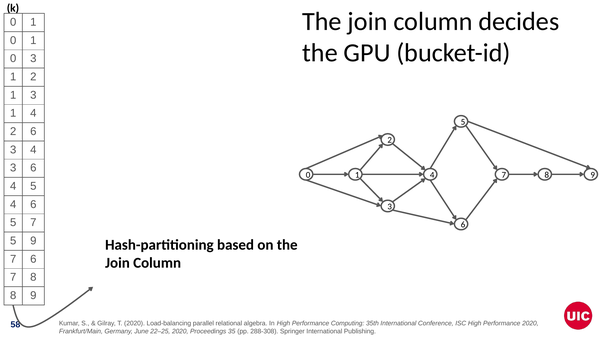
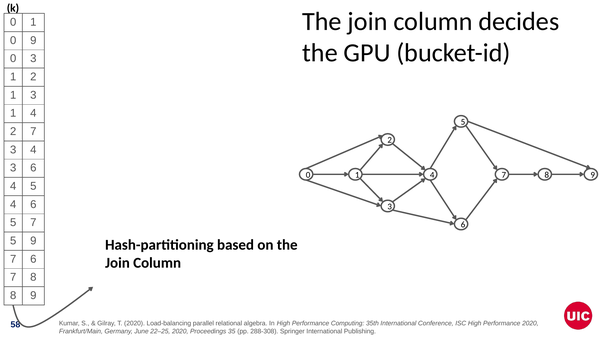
1: 1 -> 9 (33, 40)
2 6: 6 -> 7 (33, 131)
